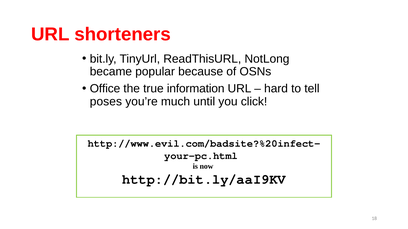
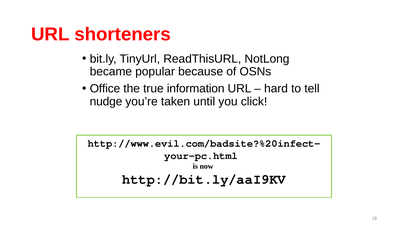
poses: poses -> nudge (106, 102)
much: much -> taken (176, 102)
